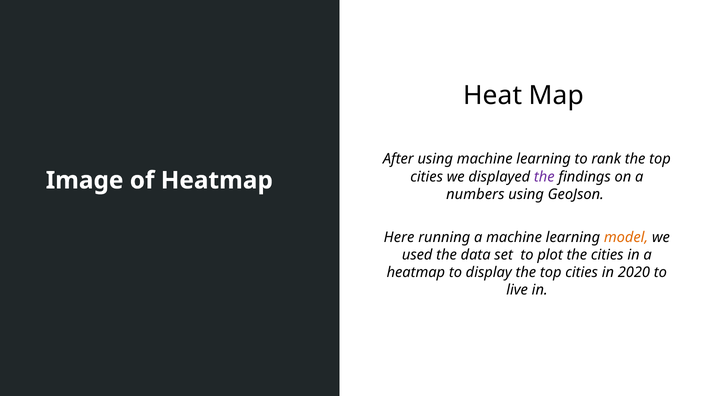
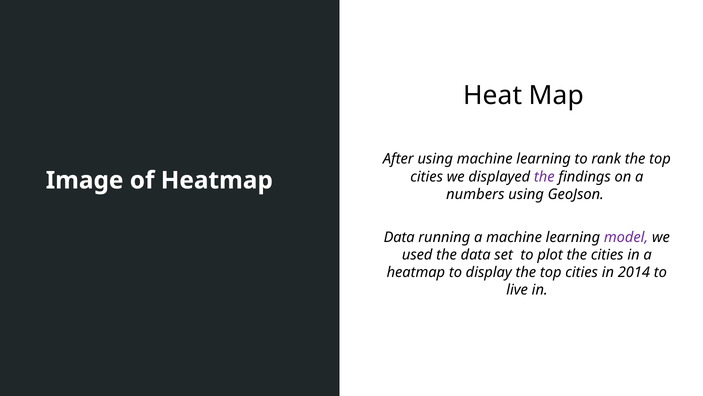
Here: Here -> Data (399, 237)
model colour: orange -> purple (626, 237)
2020: 2020 -> 2014 (634, 272)
